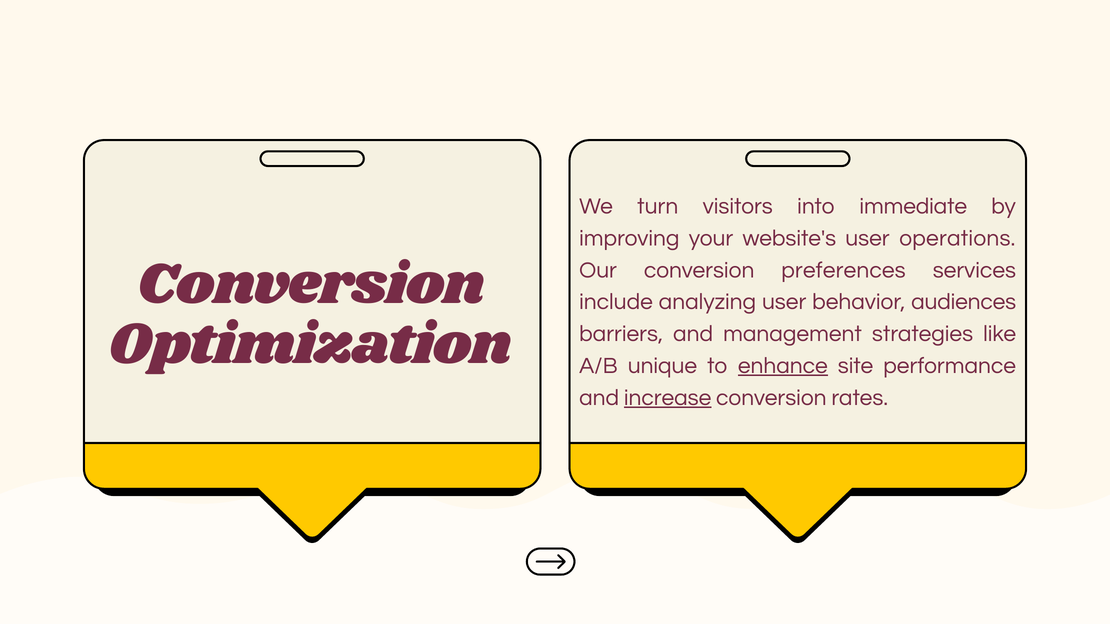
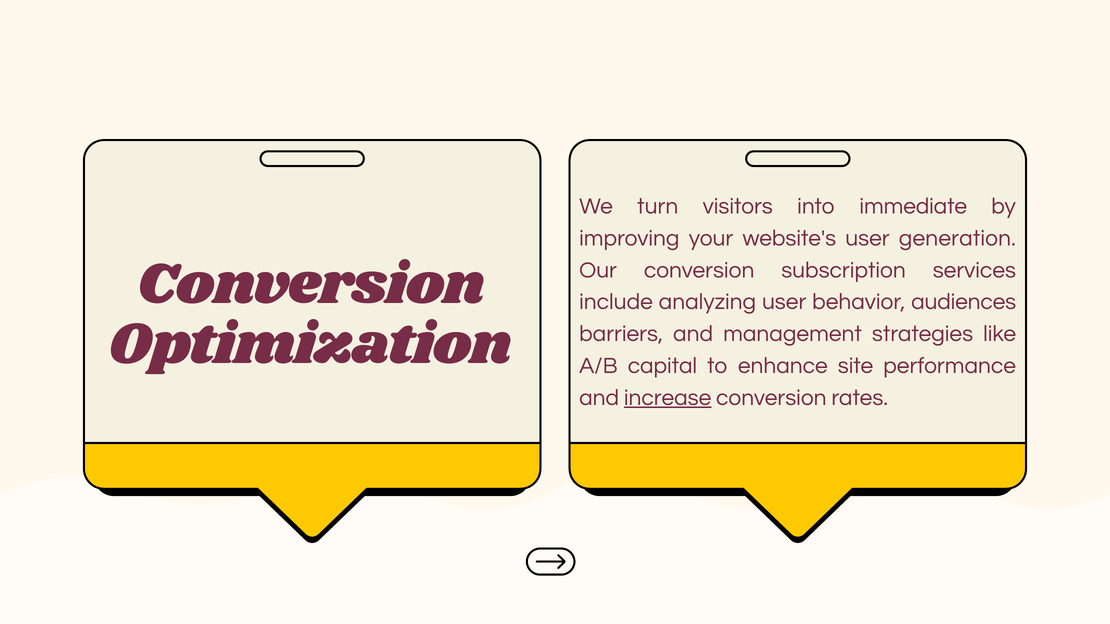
operations: operations -> generation (957, 238)
preferences: preferences -> subscription (844, 270)
unique: unique -> capital (662, 366)
enhance underline: present -> none (783, 366)
